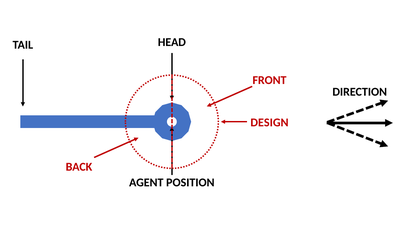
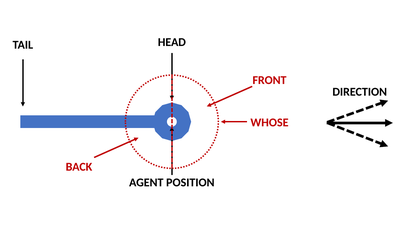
DESIGN: DESIGN -> WHOSE (270, 123)
